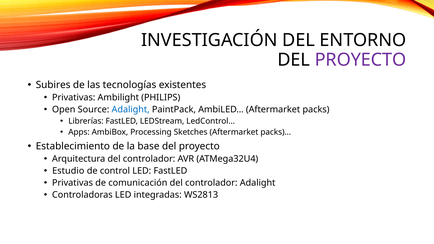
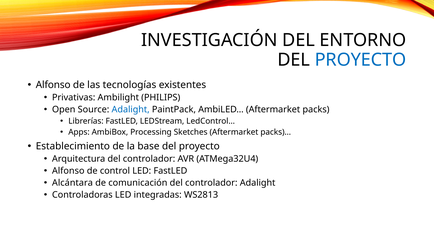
PROYECTO colour: purple -> blue (361, 60)
Subires: Subires -> Alfonso (53, 85)
Estudio: Estudio -> Alfonso (68, 171)
Privativas: Privativas -> Alcántara (72, 183)
